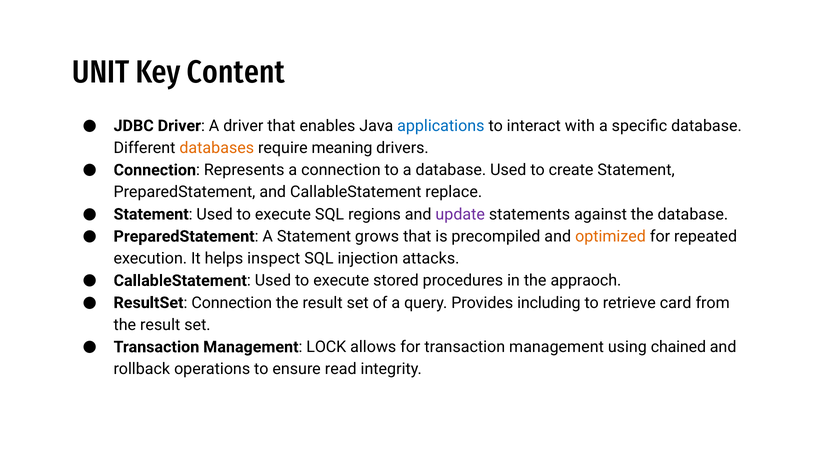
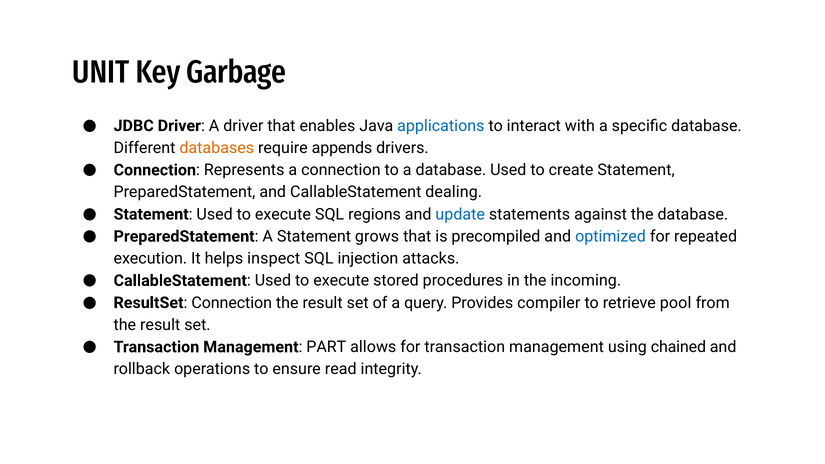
Content: Content -> Garbage (236, 72)
meaning: meaning -> appends (342, 148)
replace: replace -> dealing (454, 192)
update colour: purple -> blue (460, 214)
optimized colour: orange -> blue (611, 236)
appraoch: appraoch -> incoming (586, 281)
including: including -> compiler (549, 303)
card: card -> pool (676, 303)
LOCK: LOCK -> PART (326, 347)
